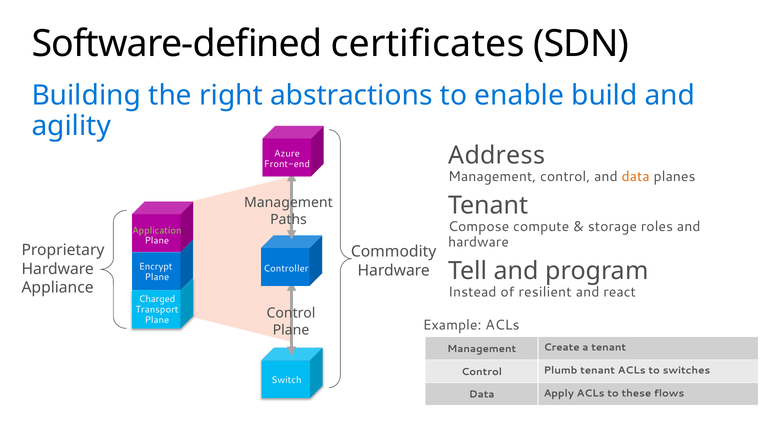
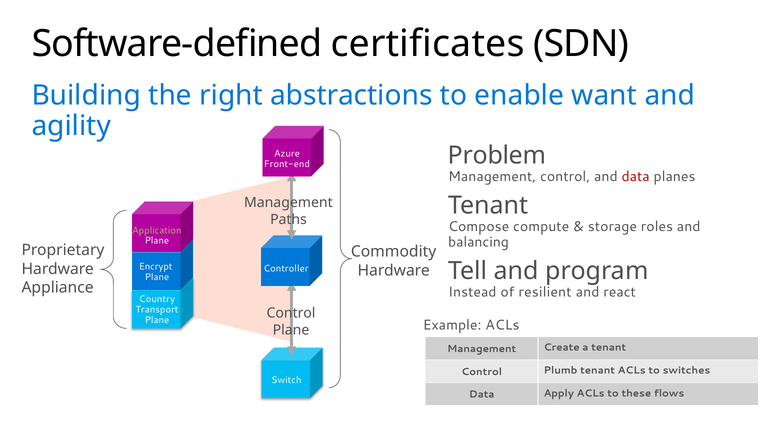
build: build -> want (604, 95)
Address: Address -> Problem (497, 155)
data colour: orange -> red (636, 177)
hardware: hardware -> balancing (478, 242)
Charged: Charged -> Country (157, 299)
